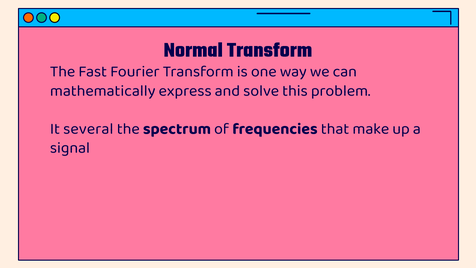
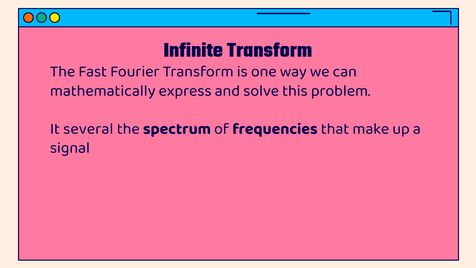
Normal: Normal -> Infinite (193, 50)
